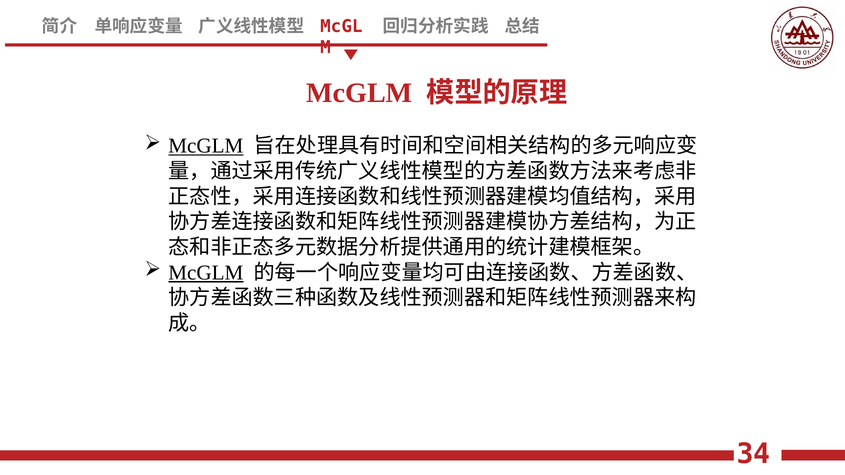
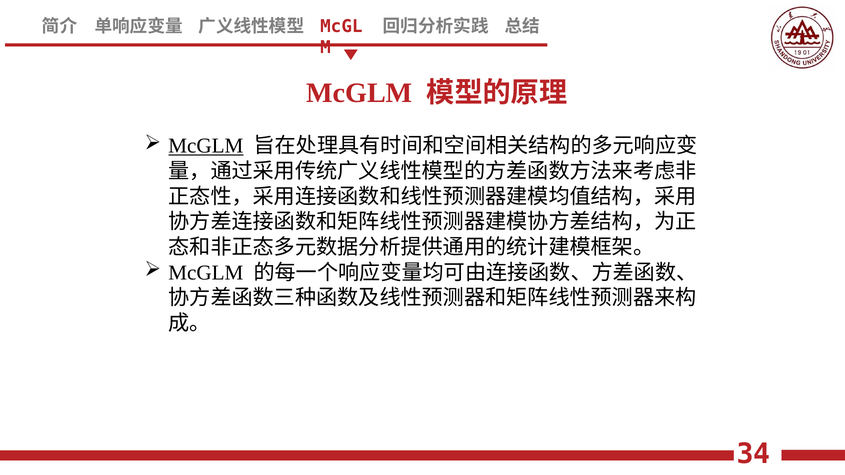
McGLM underline: present -> none (206, 273)
